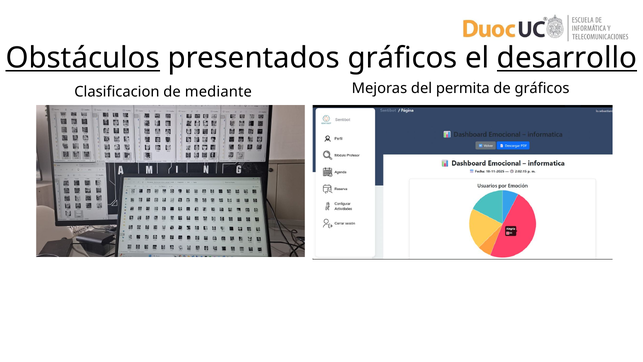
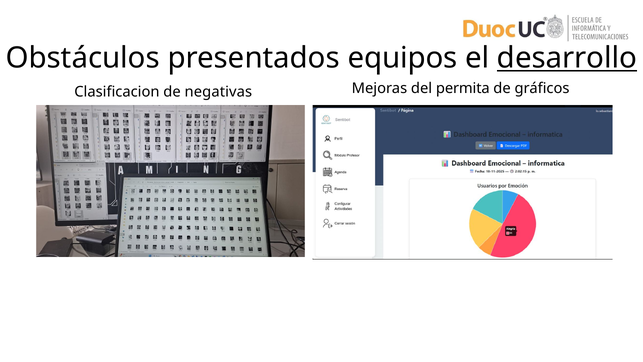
Obstáculos underline: present -> none (83, 58)
presentados gráficos: gráficos -> equipos (403, 58)
mediante: mediante -> negativas (218, 92)
